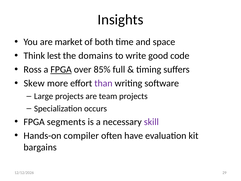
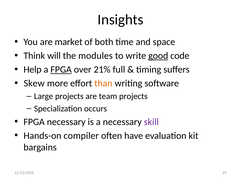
lest: lest -> will (54, 56)
domains: domains -> modules (96, 56)
good underline: none -> present (158, 56)
Ross: Ross -> Help (33, 69)
85%: 85% -> 21% (102, 69)
than colour: purple -> orange (103, 83)
FPGA segments: segments -> necessary (66, 122)
